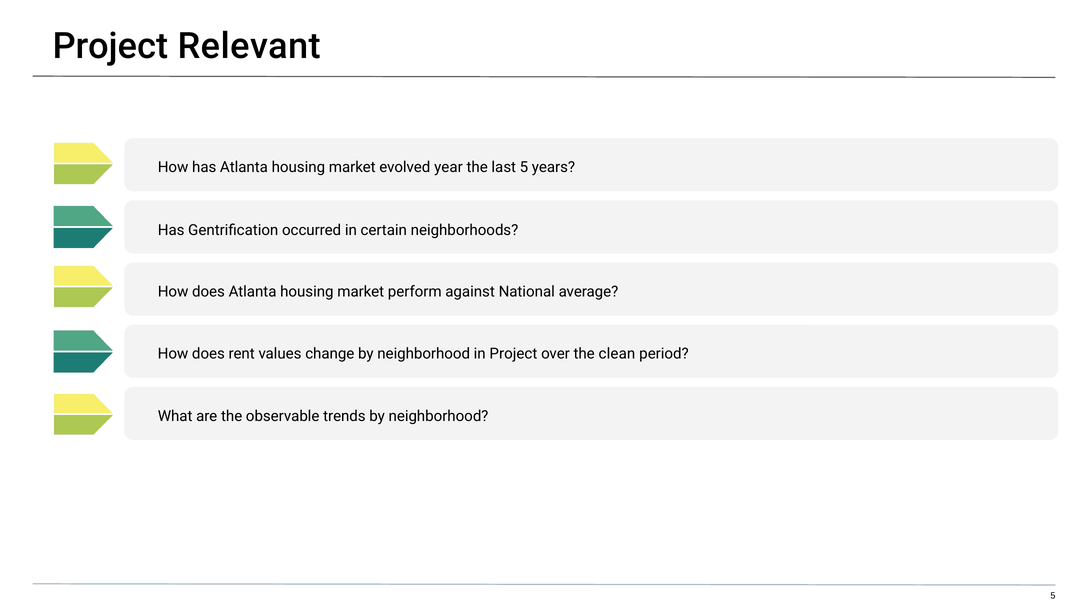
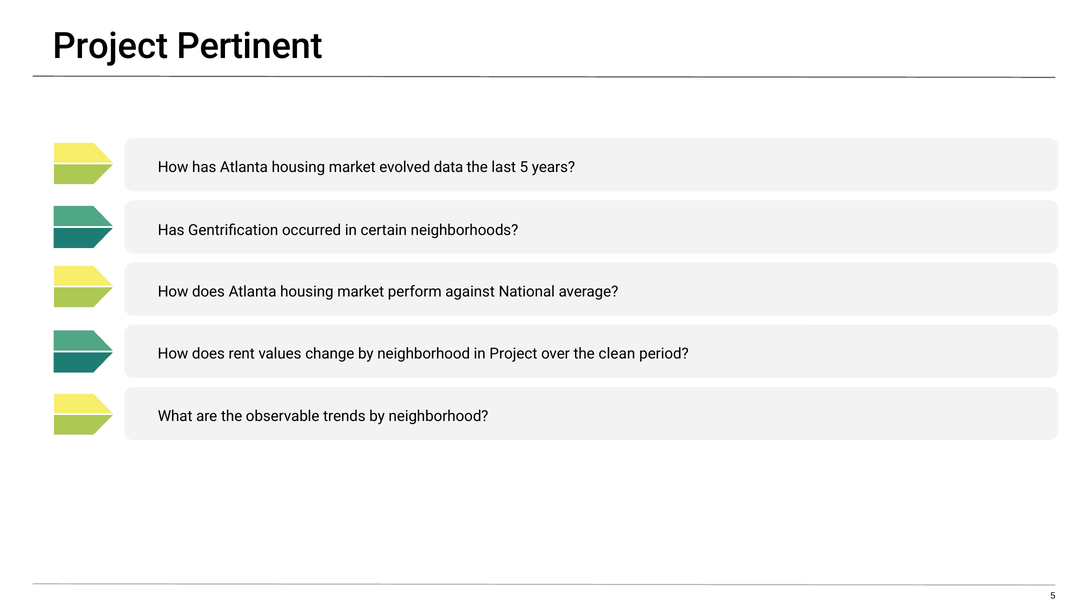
Relevant: Relevant -> Pertinent (250, 46)
year: year -> data (449, 167)
